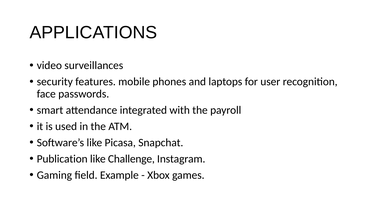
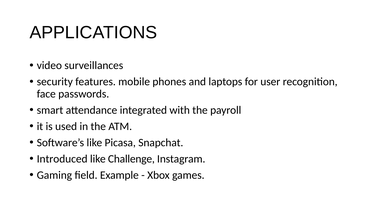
Publication: Publication -> Introduced (62, 159)
